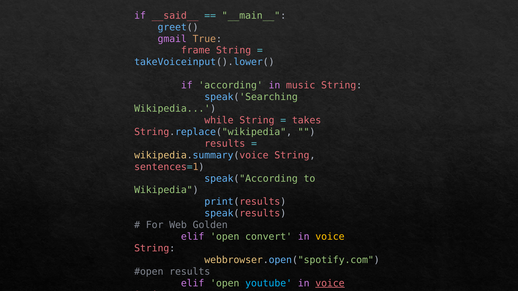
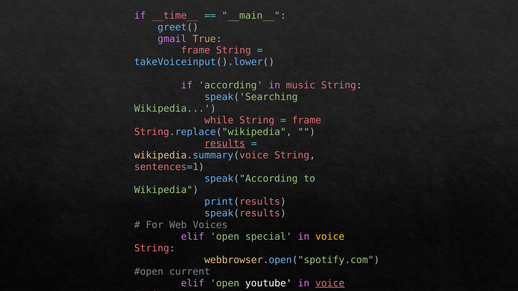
__said__: __said__ -> __time__ (175, 16)
takes: takes -> frame (307, 120)
results underline: none -> present (225, 144)
Golden: Golden -> Voices (210, 225)
convert: convert -> special (269, 237)
results: results -> current (190, 272)
youtube colour: light blue -> white (269, 284)
